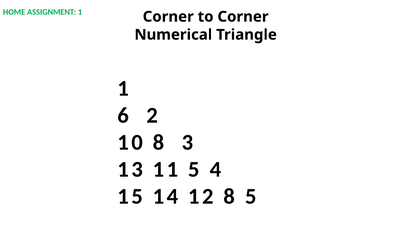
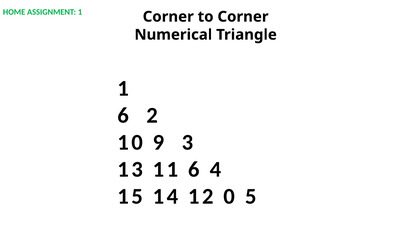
10 8: 8 -> 9 (159, 143)
11 5: 5 -> 6 (194, 170)
12 8: 8 -> 0 (229, 197)
